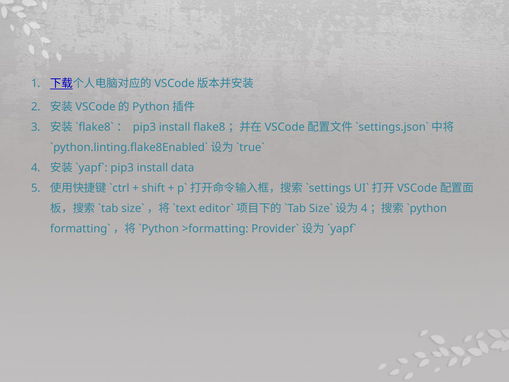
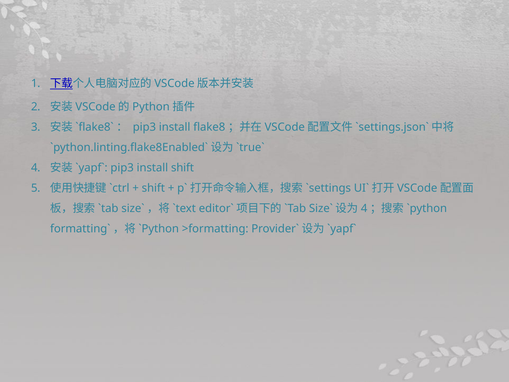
install data: data -> shift (182, 168)
